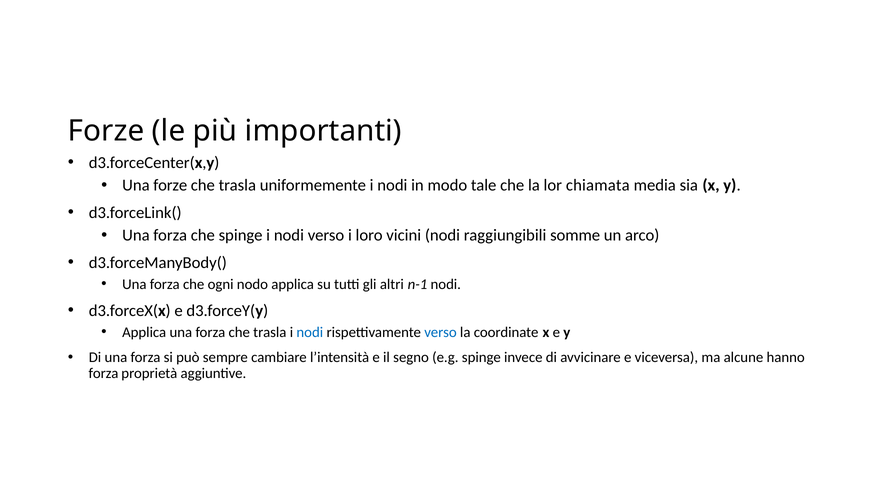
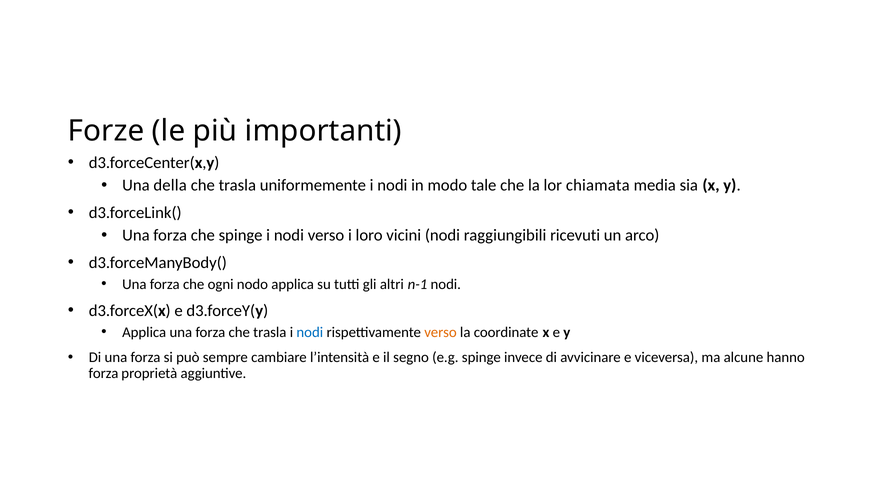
Una forze: forze -> della (170, 185)
somme: somme -> ricevuti (575, 235)
verso colour: blue -> orange (441, 332)
